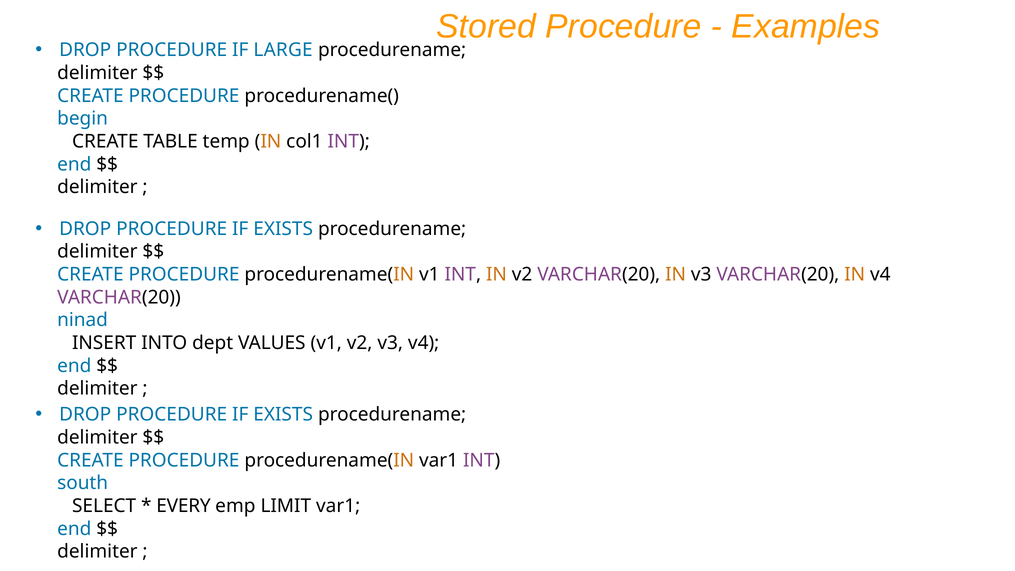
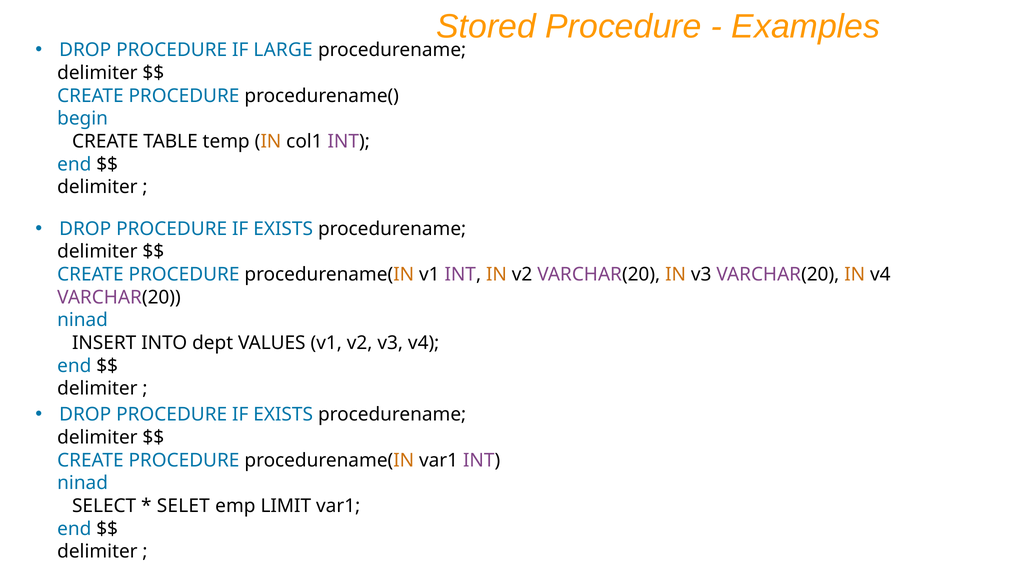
south: south -> ninad (83, 483)
EVERY: EVERY -> SELET (183, 506)
